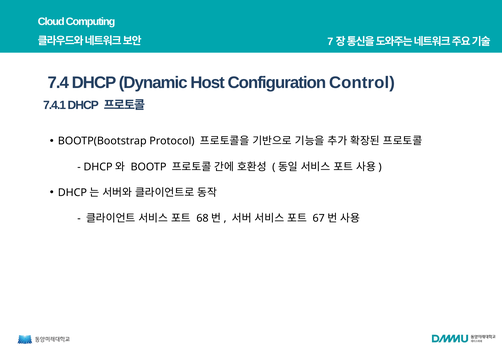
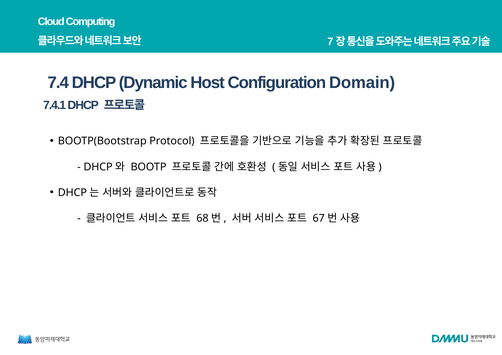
Control: Control -> Domain (362, 82)
